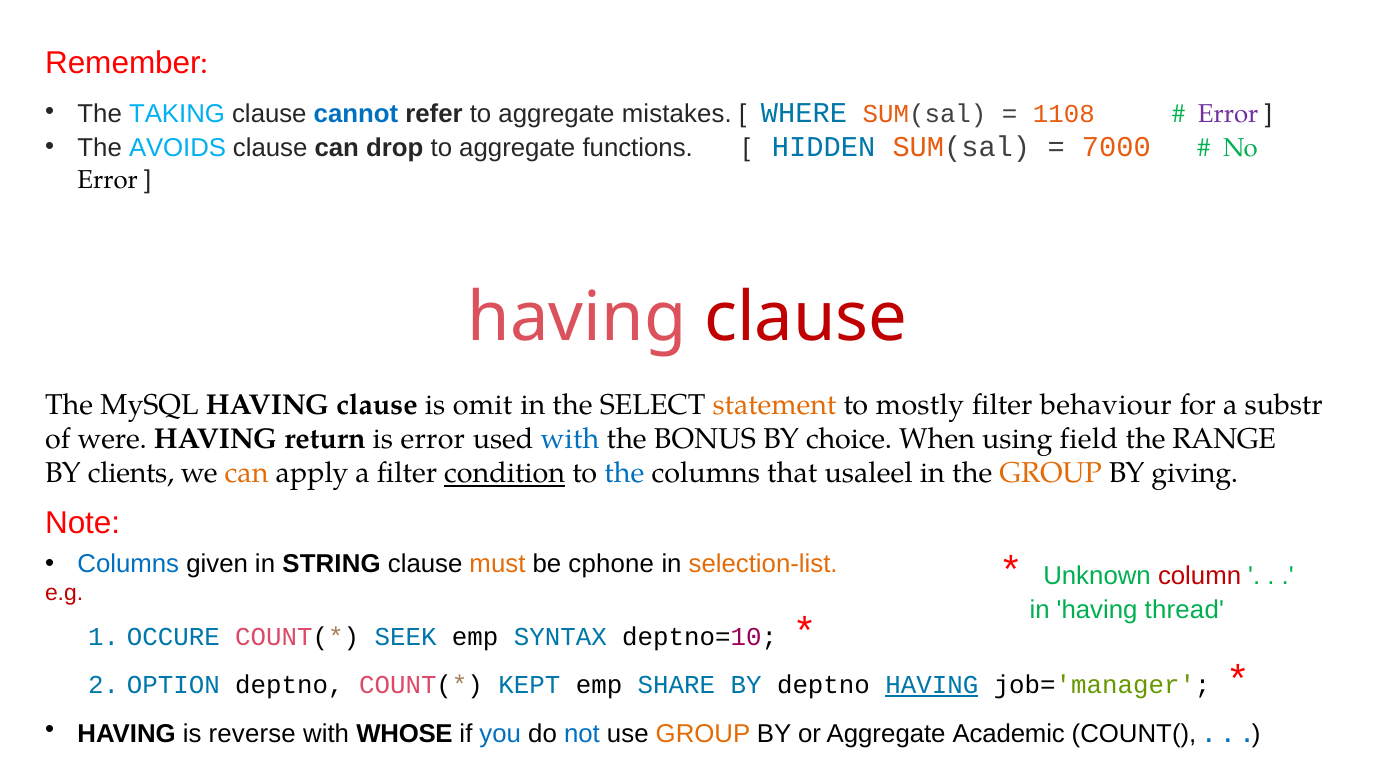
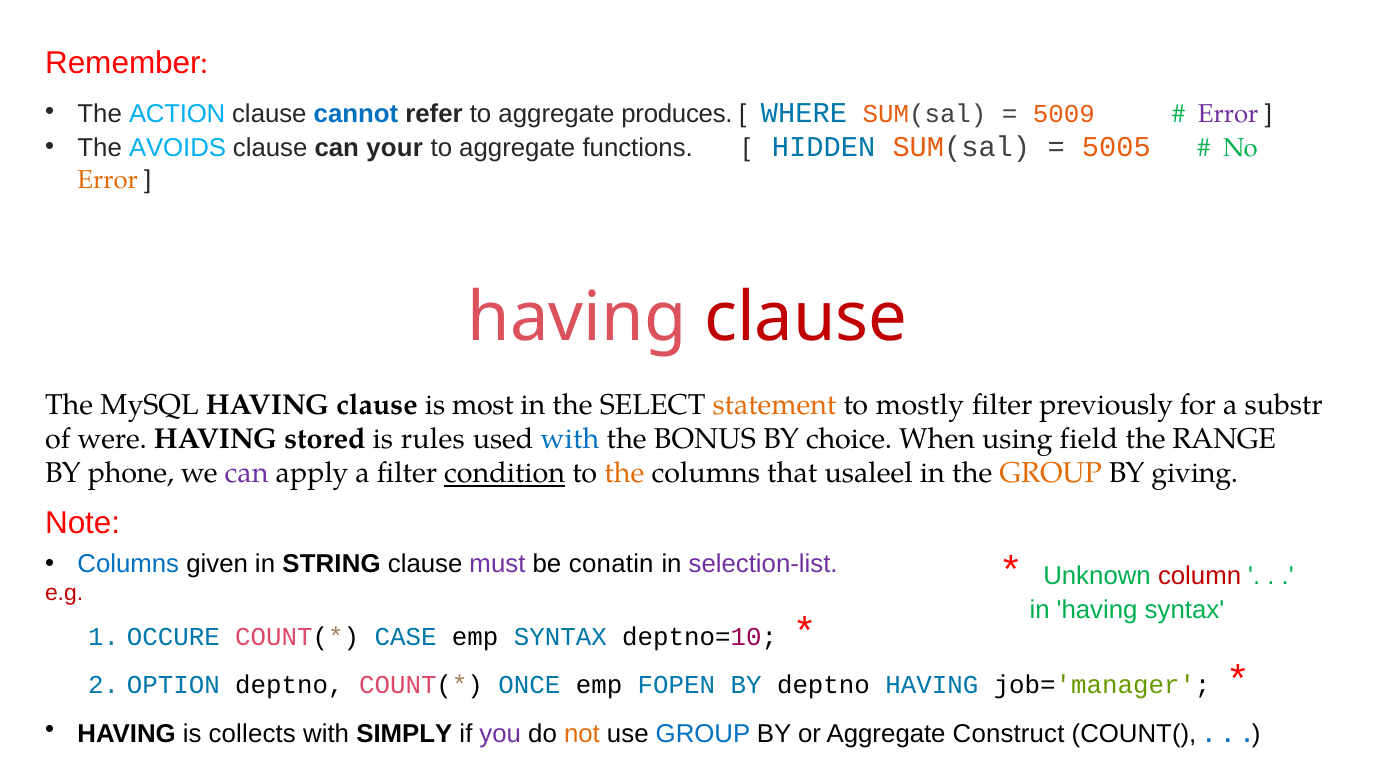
TAKING: TAKING -> ACTION (177, 114)
mistakes: mistakes -> produces (677, 114)
1108: 1108 -> 5009 (1064, 114)
drop: drop -> your (395, 148)
7000: 7000 -> 5005 (1116, 147)
Error colour: black -> orange (108, 180)
omit: omit -> most (483, 405)
behaviour: behaviour -> previously (1106, 405)
return: return -> stored (325, 439)
is error: error -> rules (433, 439)
clients: clients -> phone (131, 473)
can colour: orange -> purple (247, 473)
the colour: blue -> orange (624, 473)
must colour: orange -> purple (497, 564)
cphone: cphone -> conatin (611, 564)
selection-list colour: orange -> purple (763, 564)
having thread: thread -> syntax (1184, 610)
SEEK: SEEK -> CASE (406, 637)
KEPT: KEPT -> ONCE (529, 685)
SHARE: SHARE -> FOPEN (676, 685)
HAVING underline: present -> none (932, 685)
reverse: reverse -> collects (252, 734)
WHOSE: WHOSE -> SIMPLY (404, 734)
you colour: blue -> purple (500, 734)
not colour: blue -> orange (582, 734)
GROUP colour: orange -> blue (703, 734)
Academic: Academic -> Construct (1009, 734)
